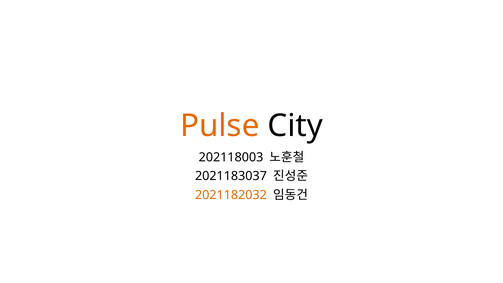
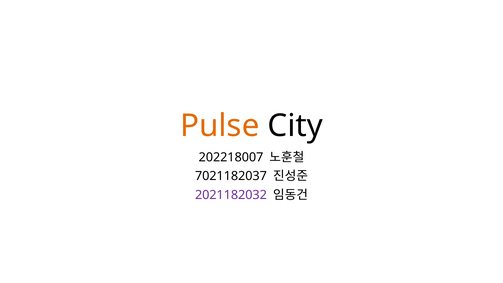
202118003: 202118003 -> 202218007 (231, 157)
2021183037: 2021183037 -> 7021182037 (231, 176)
2021182032 colour: orange -> purple (231, 195)
